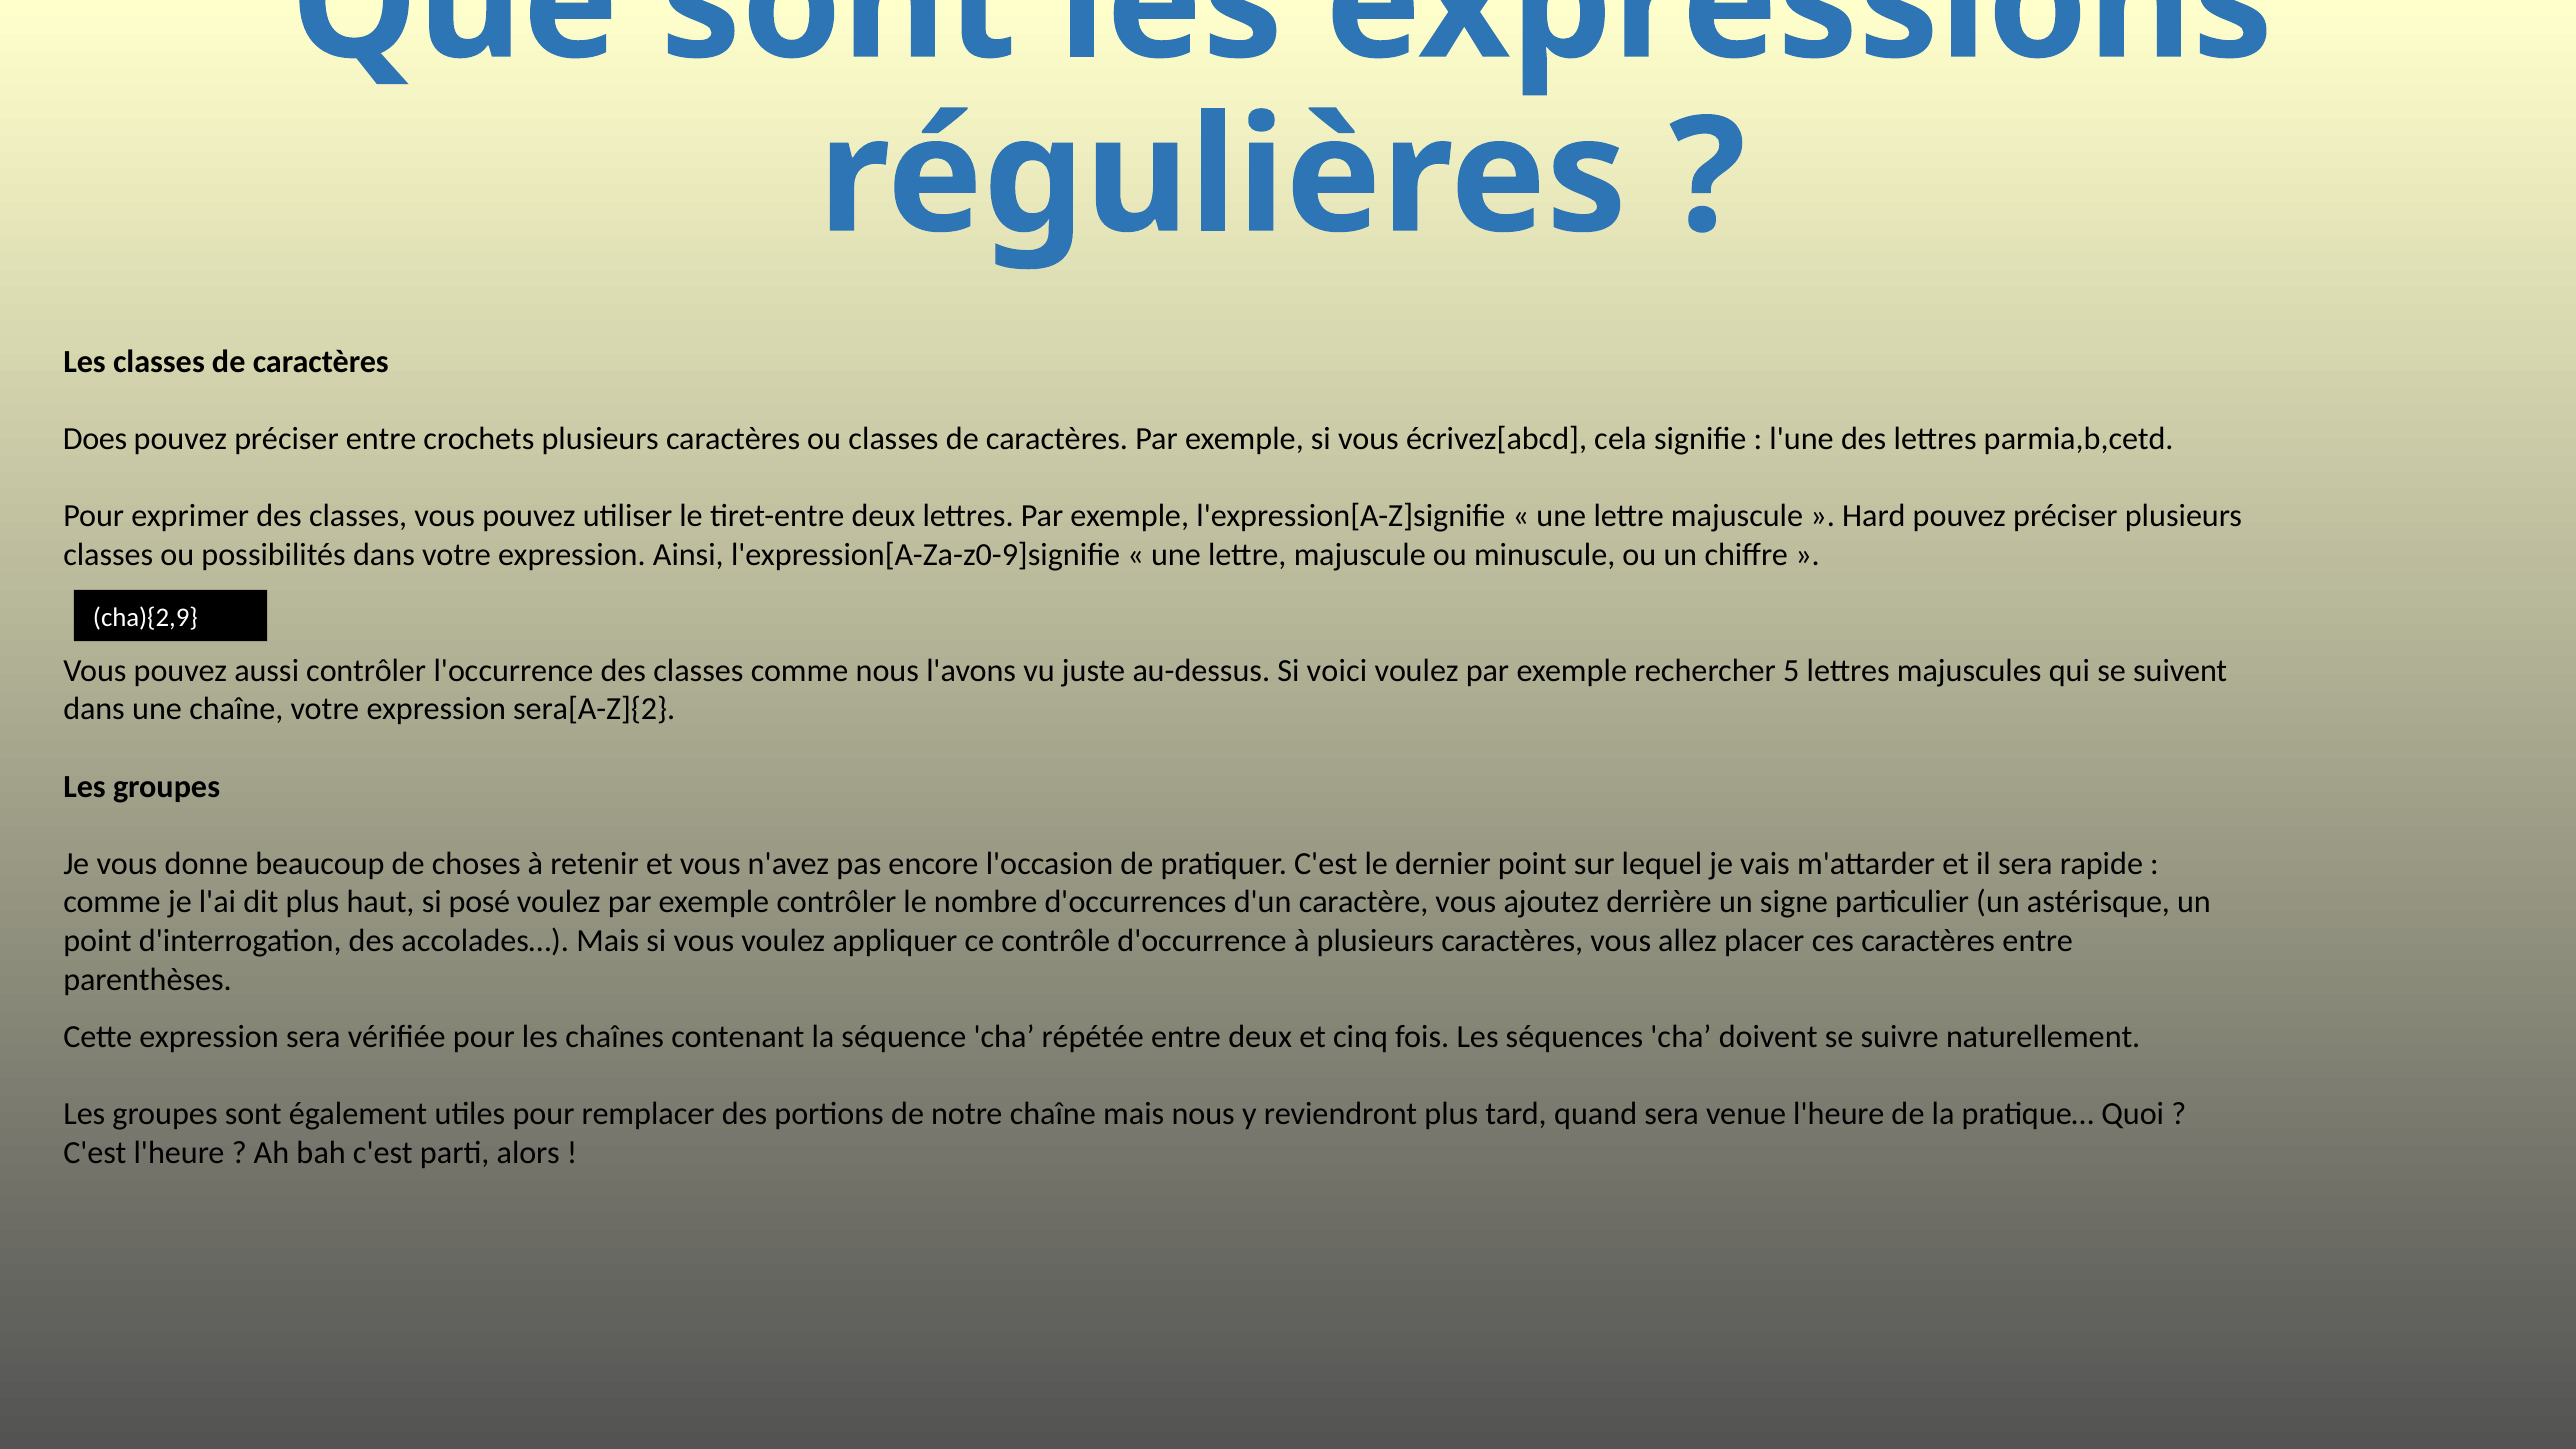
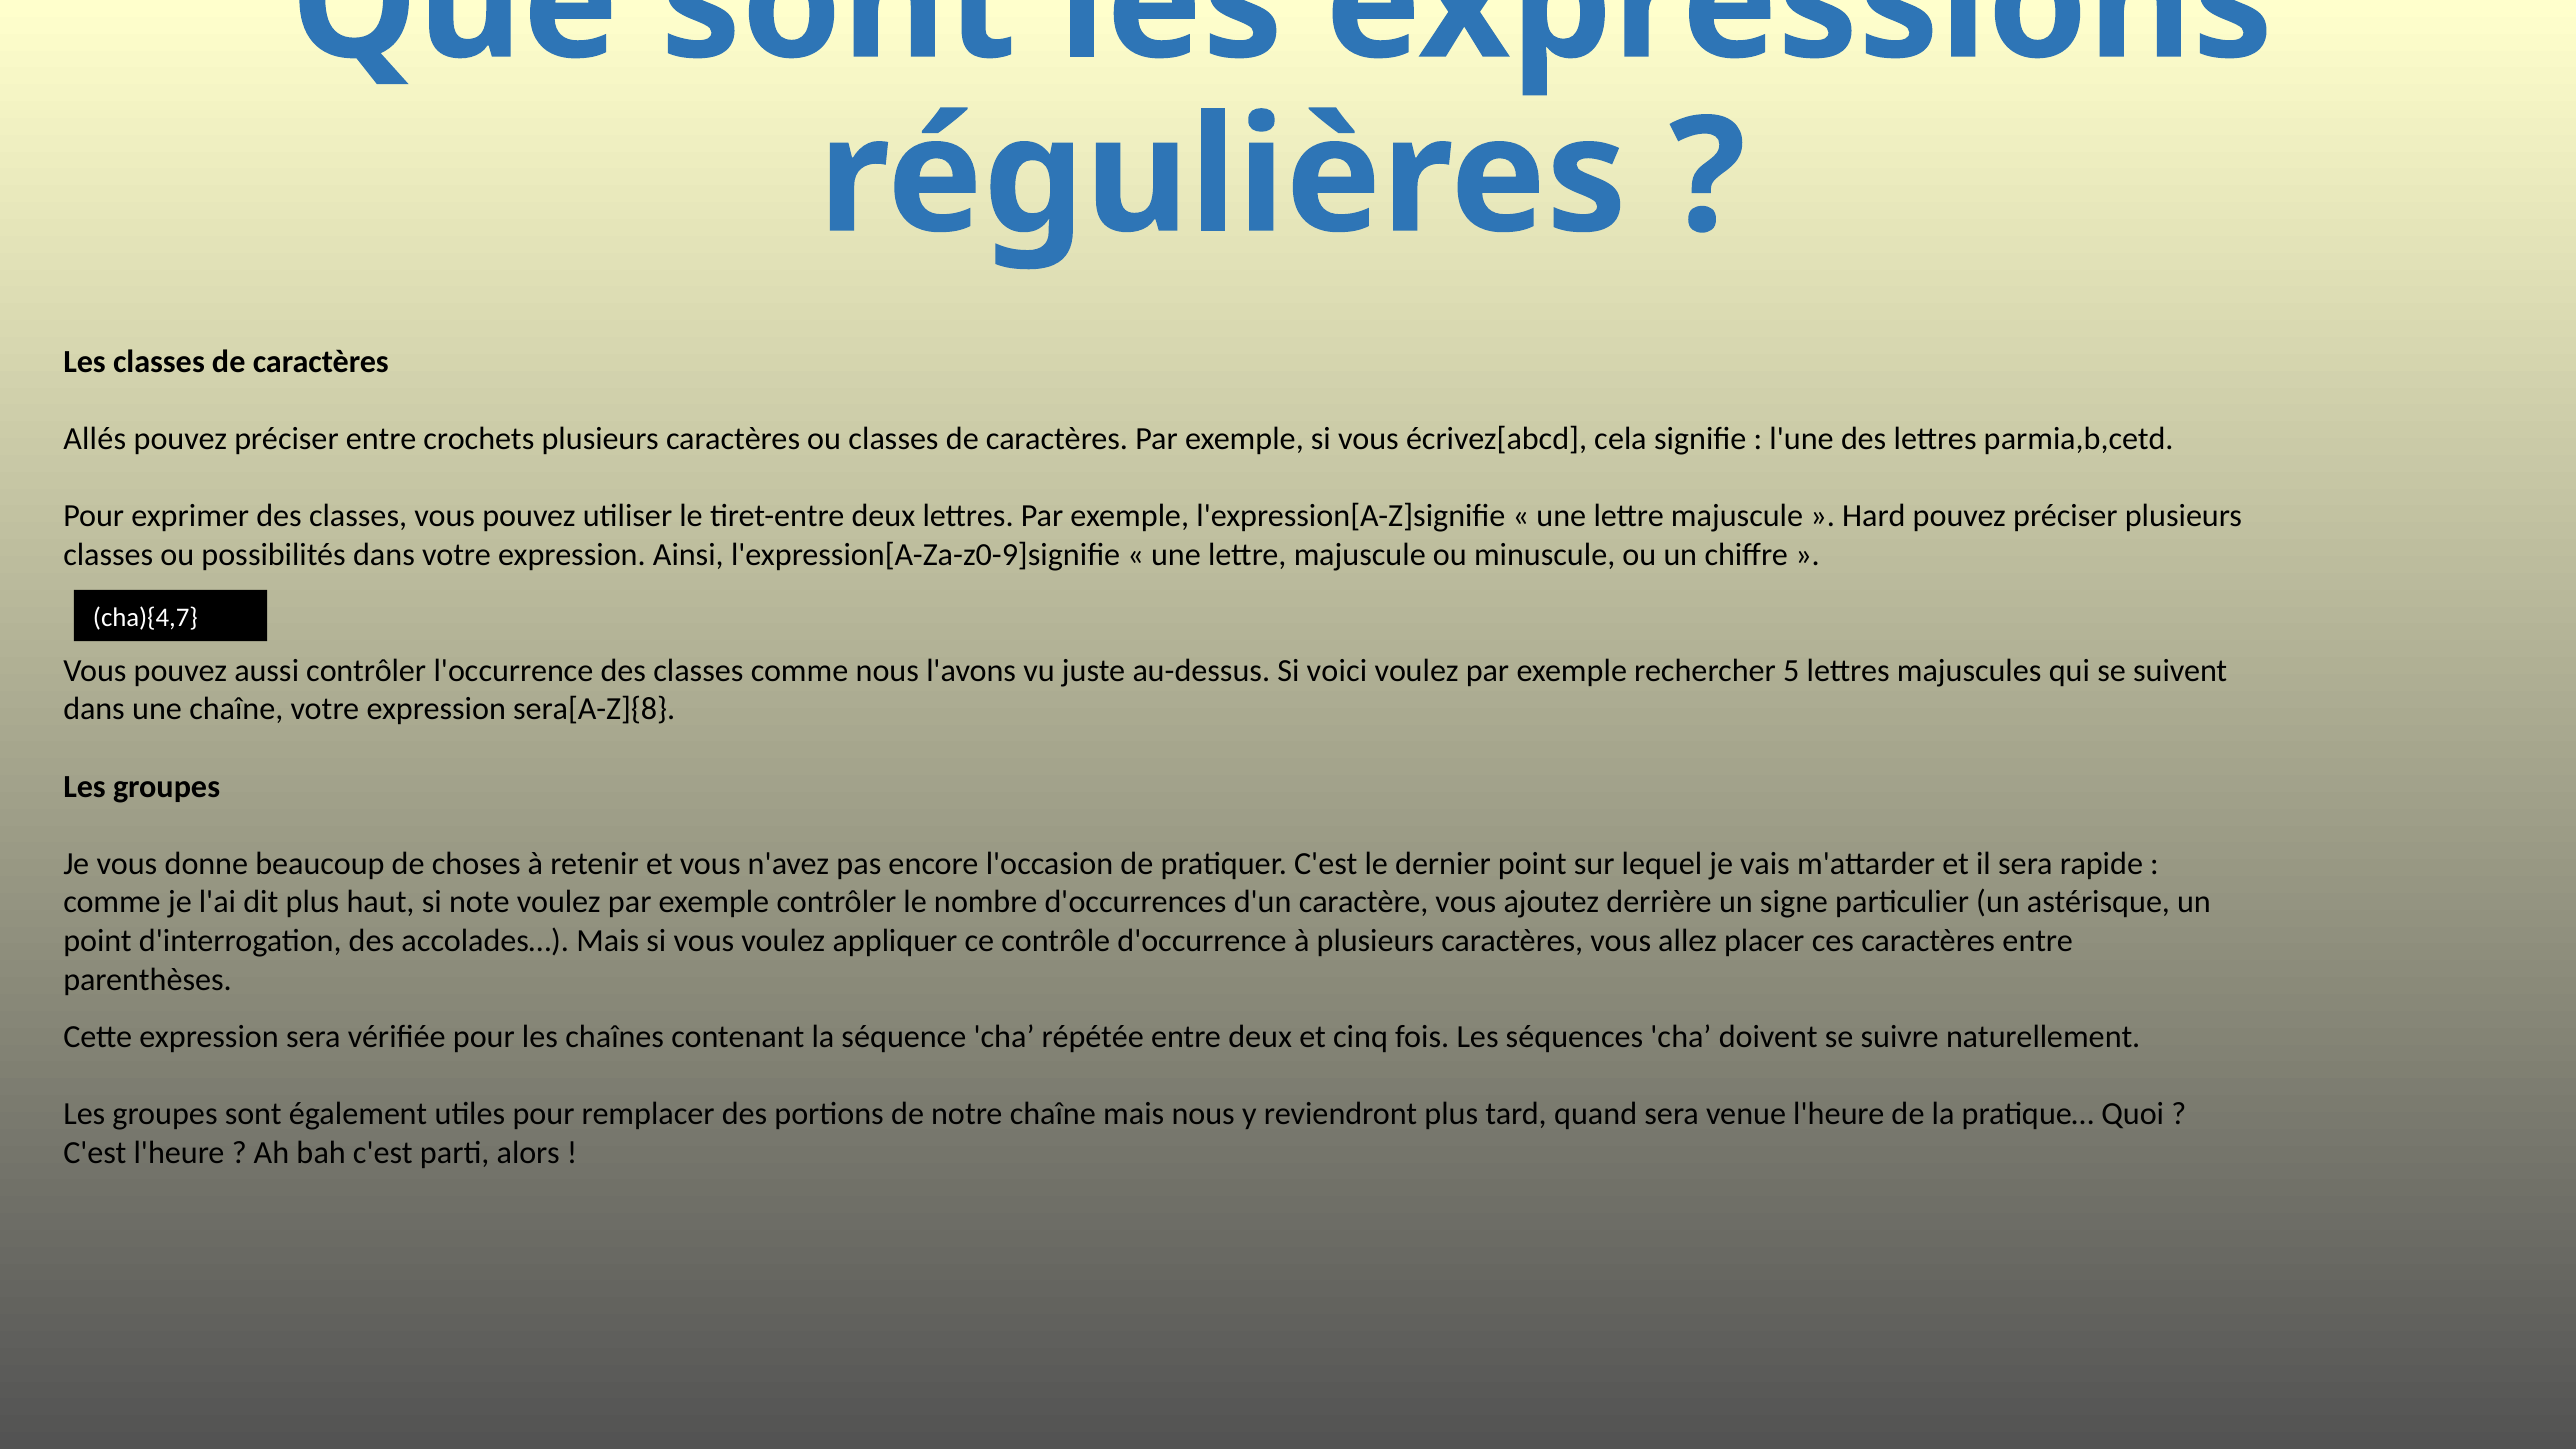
Does: Does -> Allés (95, 439)
cha){2,9: cha){2,9 -> cha){4,7 (145, 617)
sera[A-Z]{2: sera[A-Z]{2 -> sera[A-Z]{8 (594, 709)
posé: posé -> note (479, 902)
